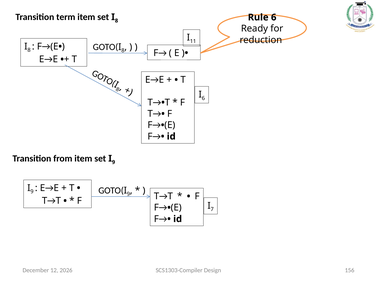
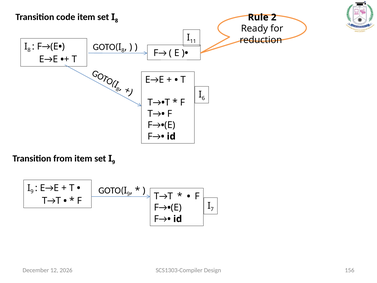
term: term -> code (66, 17)
Rule 6: 6 -> 2 (274, 17)
